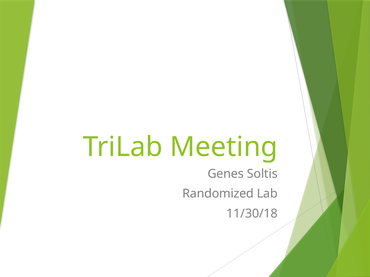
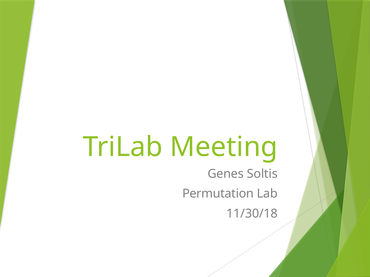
Randomized: Randomized -> Permutation (218, 194)
